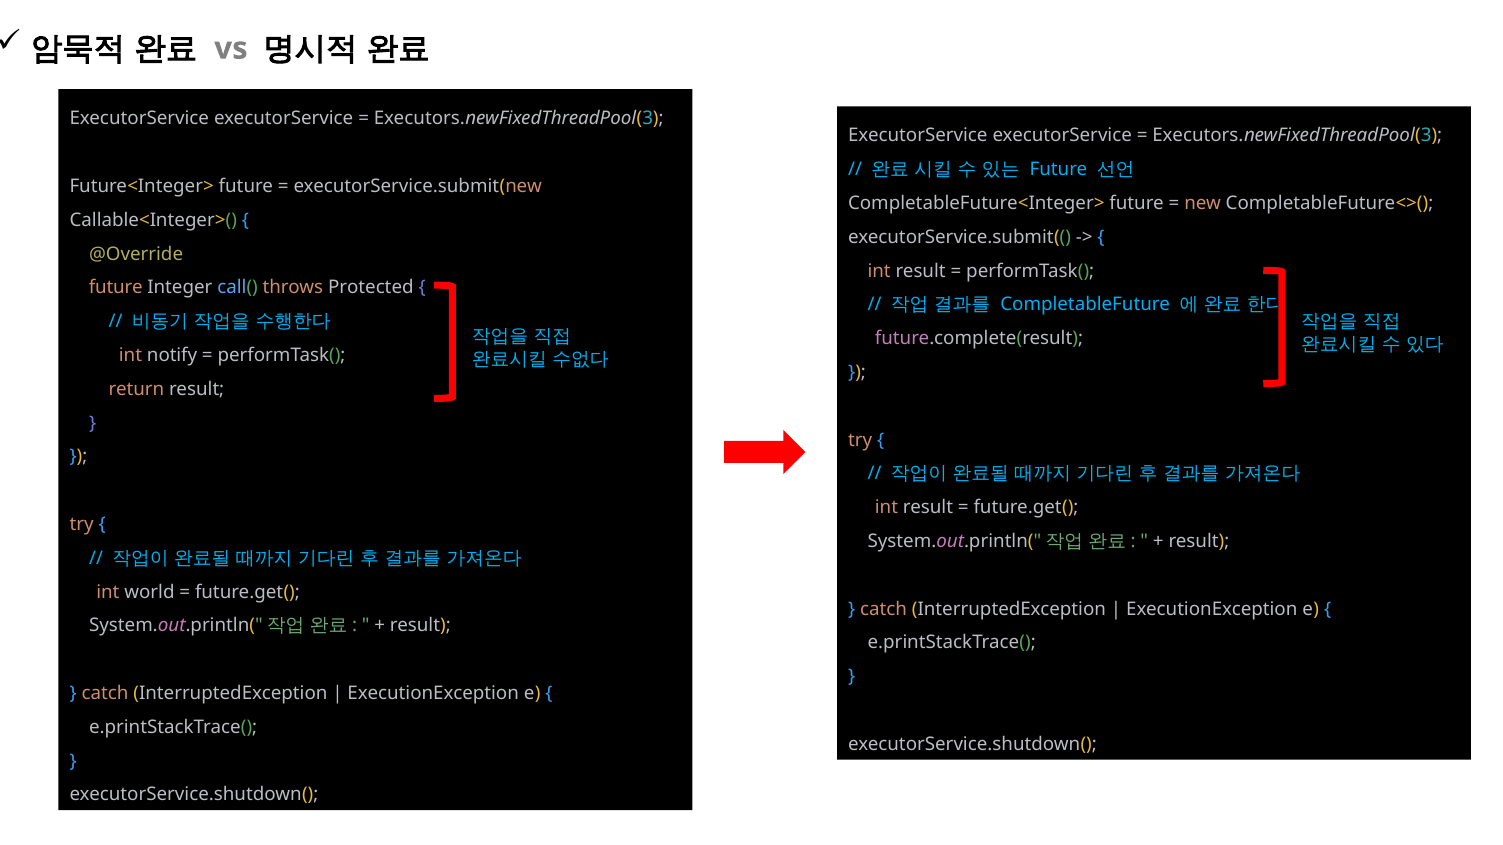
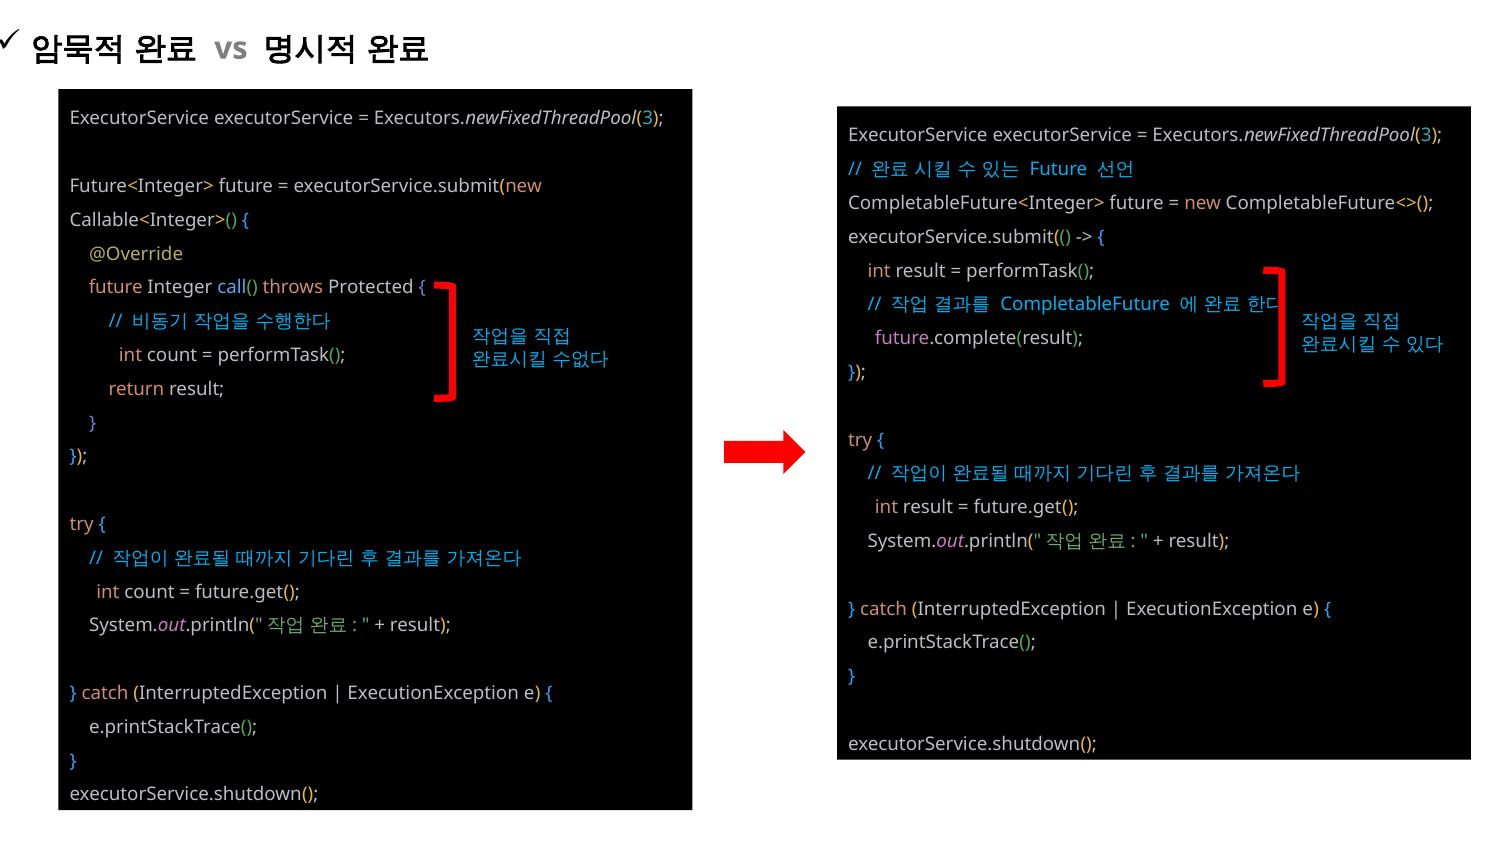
notify: notify -> count (172, 355)
world: world -> count (150, 592)
